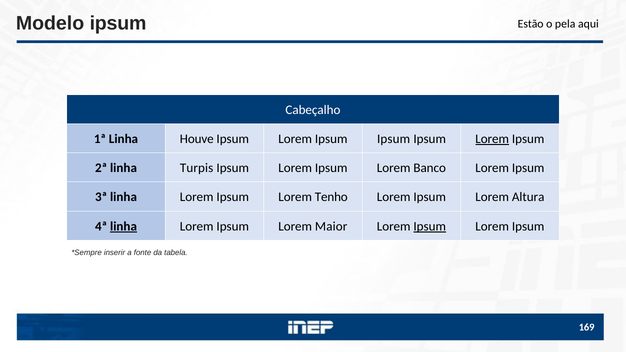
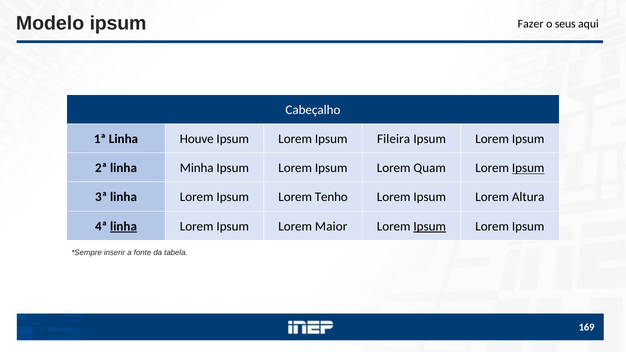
Estão: Estão -> Fazer (531, 24)
pela: pela -> seus (565, 24)
Lorem Ipsum Ipsum: Ipsum -> Fileira (394, 139)
Lorem underline: present -> none (492, 139)
Turpis: Turpis -> Minha (197, 168)
Banco: Banco -> Quam (430, 168)
Ipsum underline: none -> present (528, 168)
